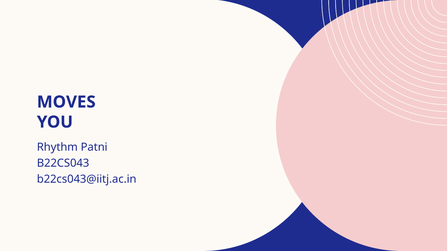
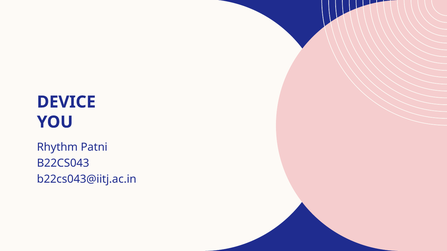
MOVES: MOVES -> DEVICE (66, 102)
